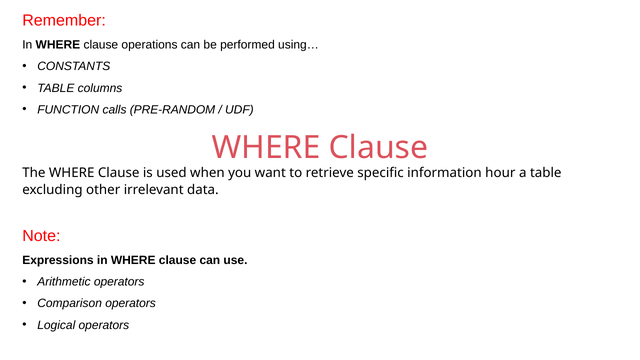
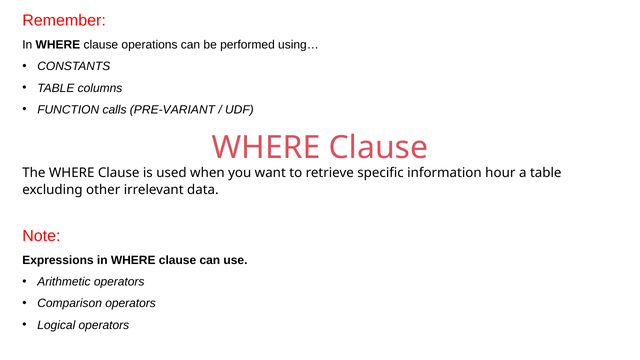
PRE-RANDOM: PRE-RANDOM -> PRE-VARIANT (172, 110)
